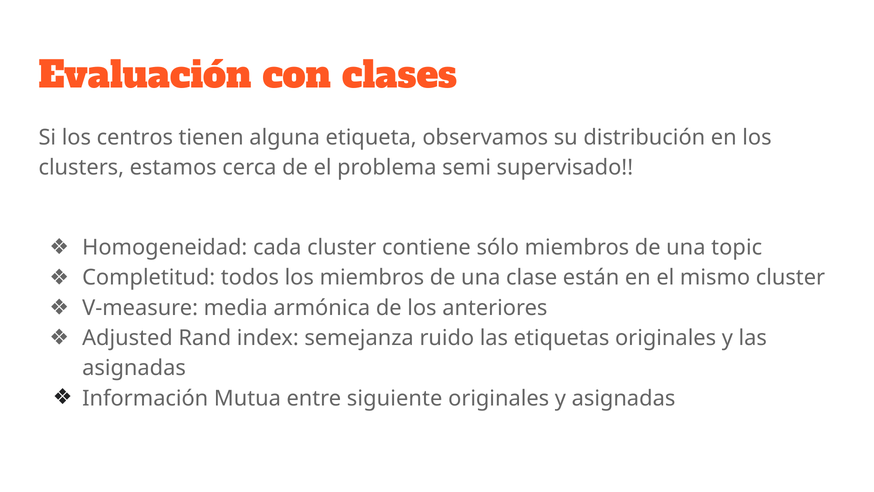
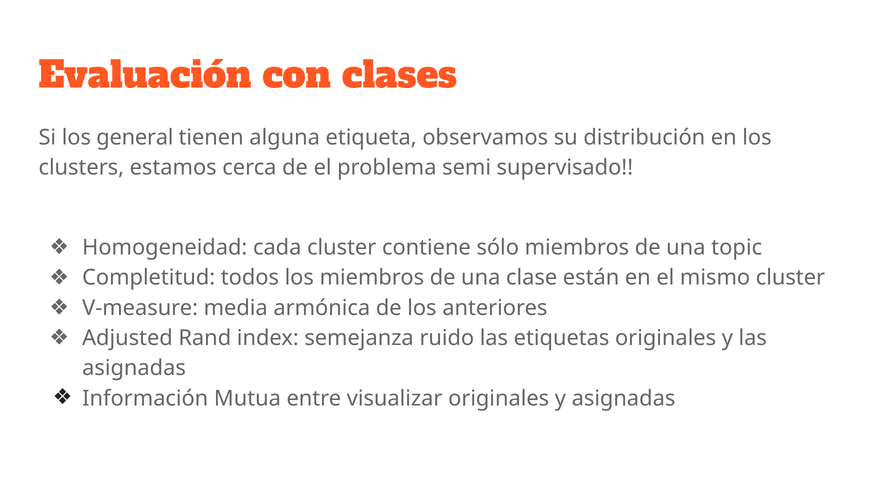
centros: centros -> general (135, 137)
siguiente: siguiente -> visualizar (395, 398)
